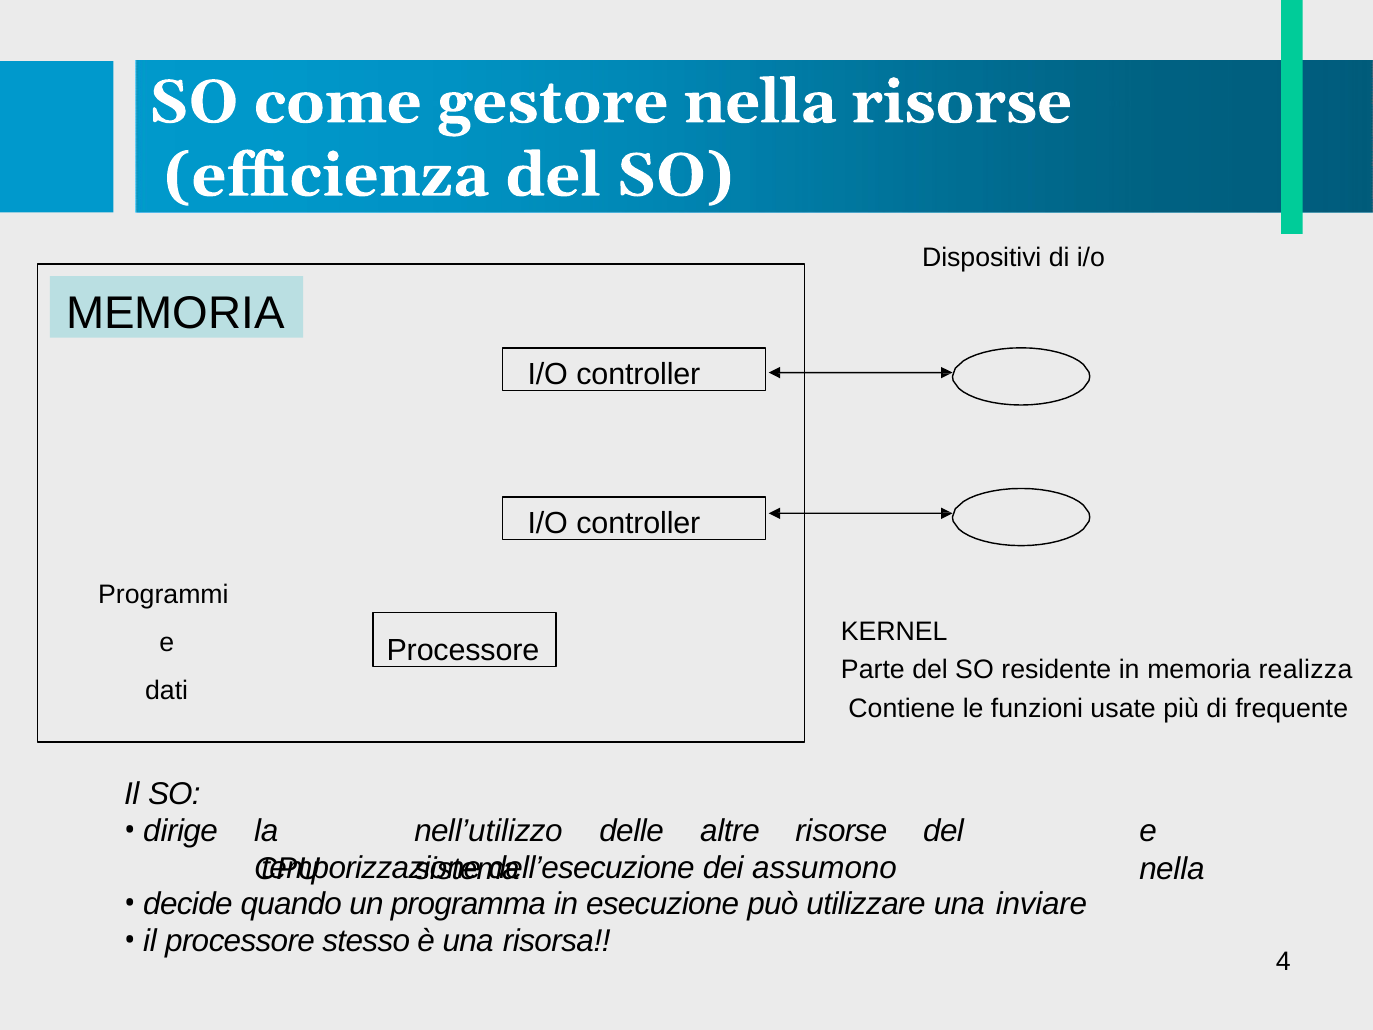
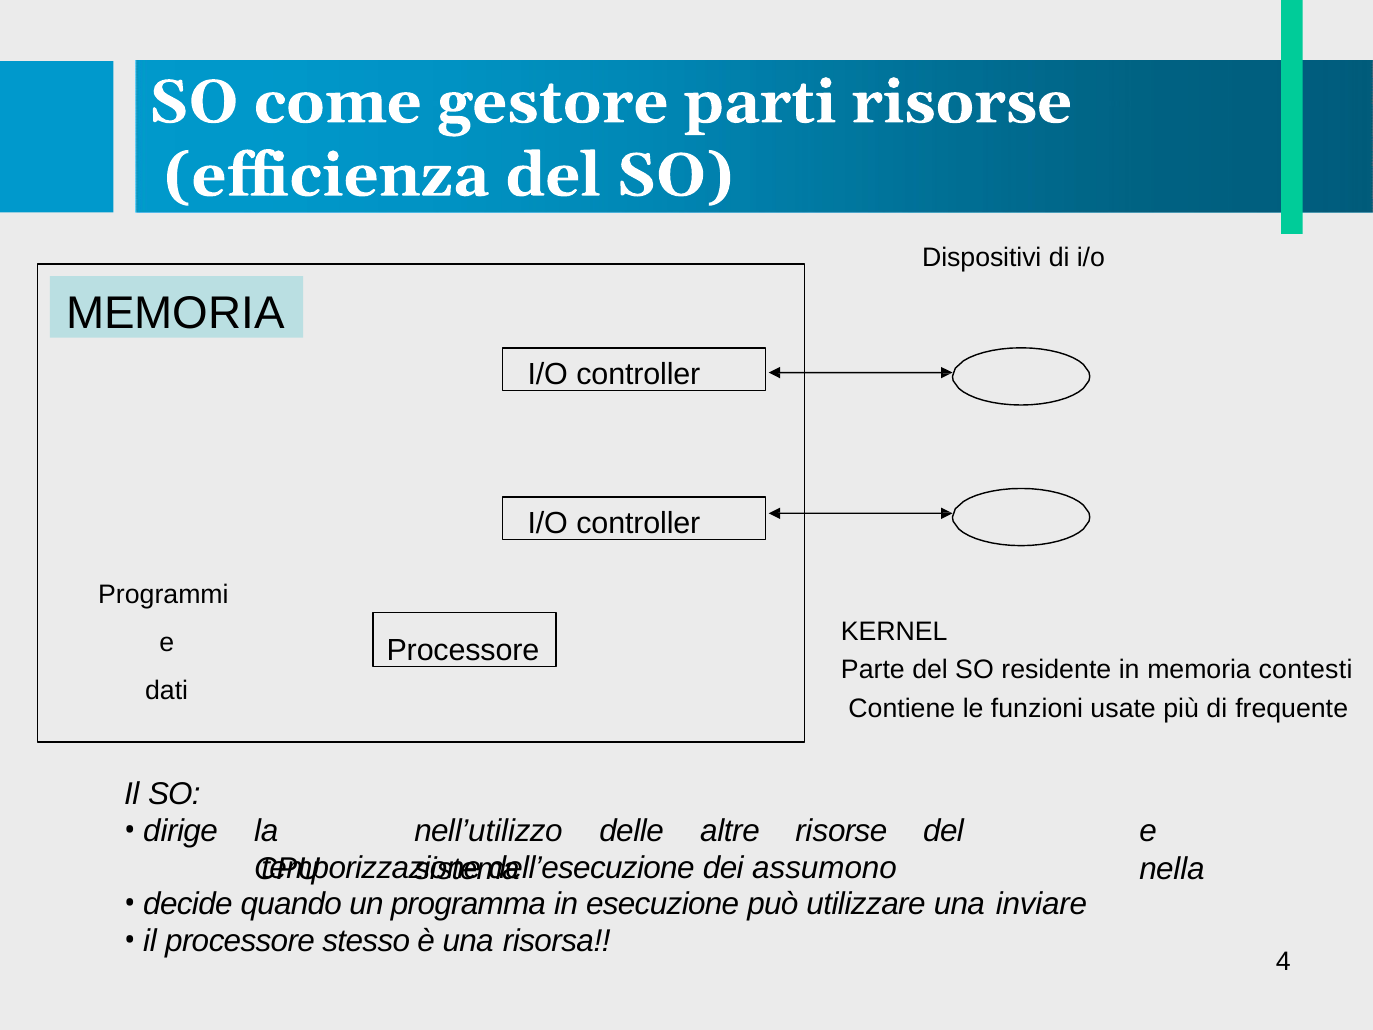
gestore nella: nella -> parti (760, 102)
realizza: realizza -> contesti (1306, 670)
